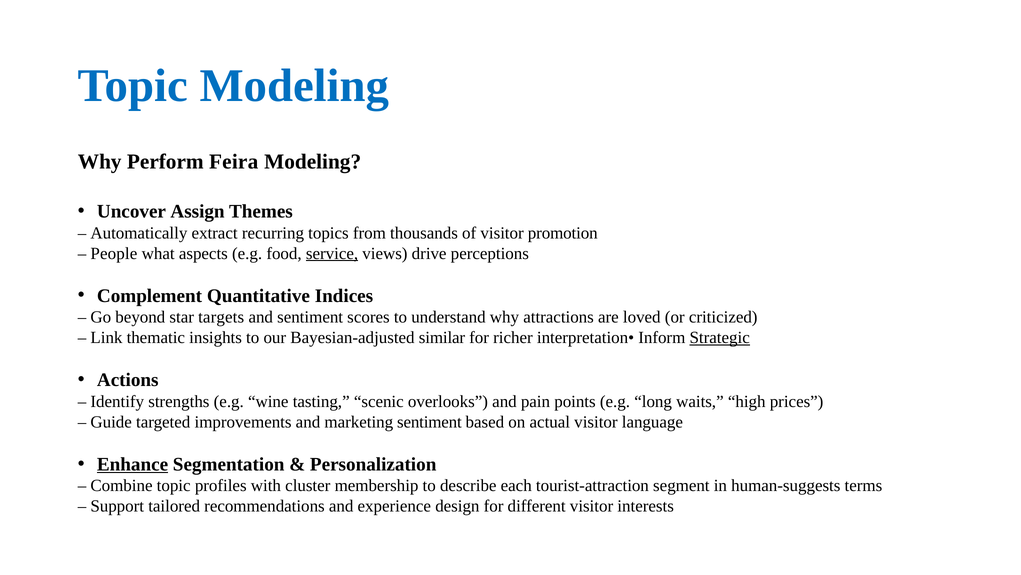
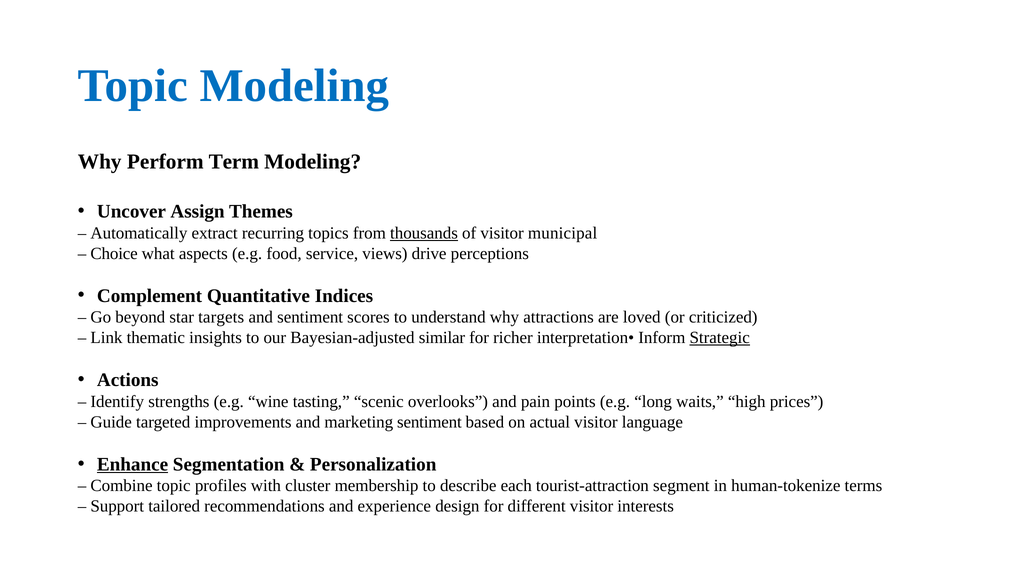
Feira: Feira -> Term (234, 162)
thousands underline: none -> present (424, 233)
promotion: promotion -> municipal (563, 233)
People: People -> Choice (114, 253)
service underline: present -> none (332, 253)
human-suggests: human-suggests -> human-tokenize (786, 485)
